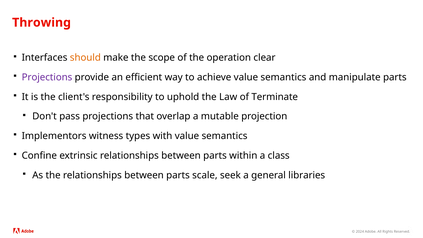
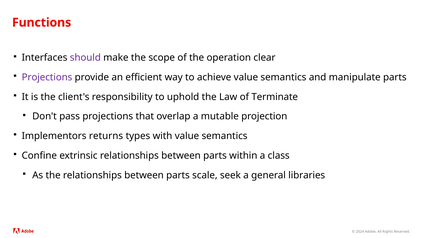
Throwing: Throwing -> Functions (42, 23)
should colour: orange -> purple (85, 58)
witness: witness -> returns (106, 136)
